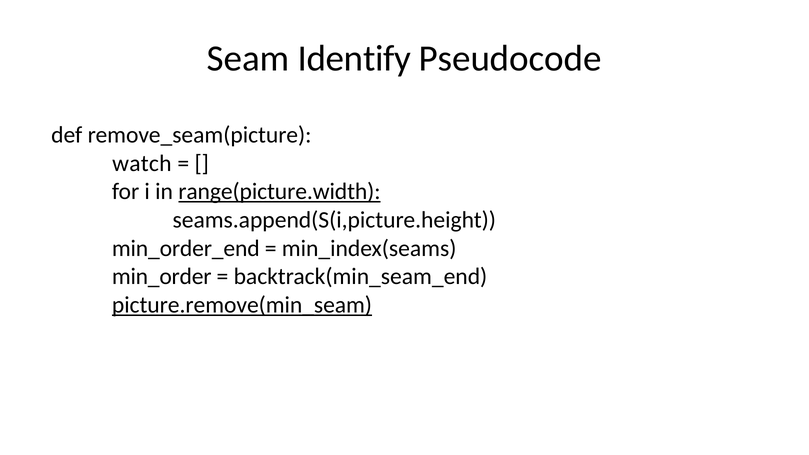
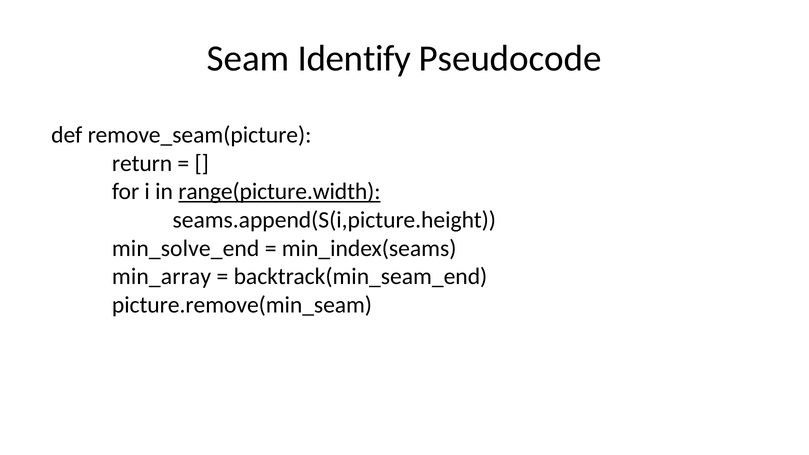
watch: watch -> return (142, 163)
min_order_end: min_order_end -> min_solve_end (186, 248)
min_order: min_order -> min_array (162, 277)
picture.remove(min_seam underline: present -> none (242, 305)
